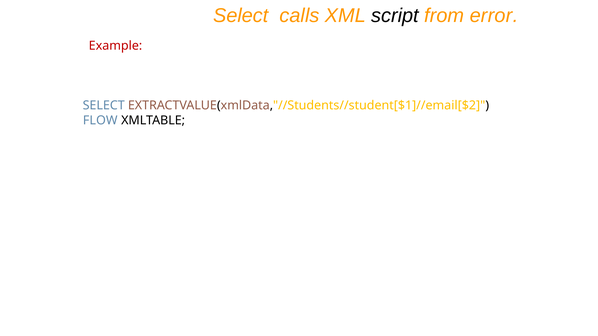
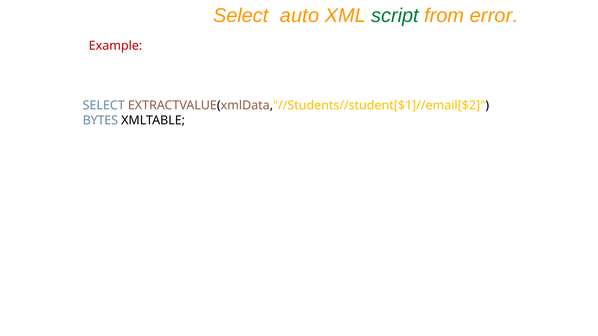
calls: calls -> auto (299, 16)
script colour: black -> green (395, 16)
FLOW: FLOW -> BYTES (100, 120)
